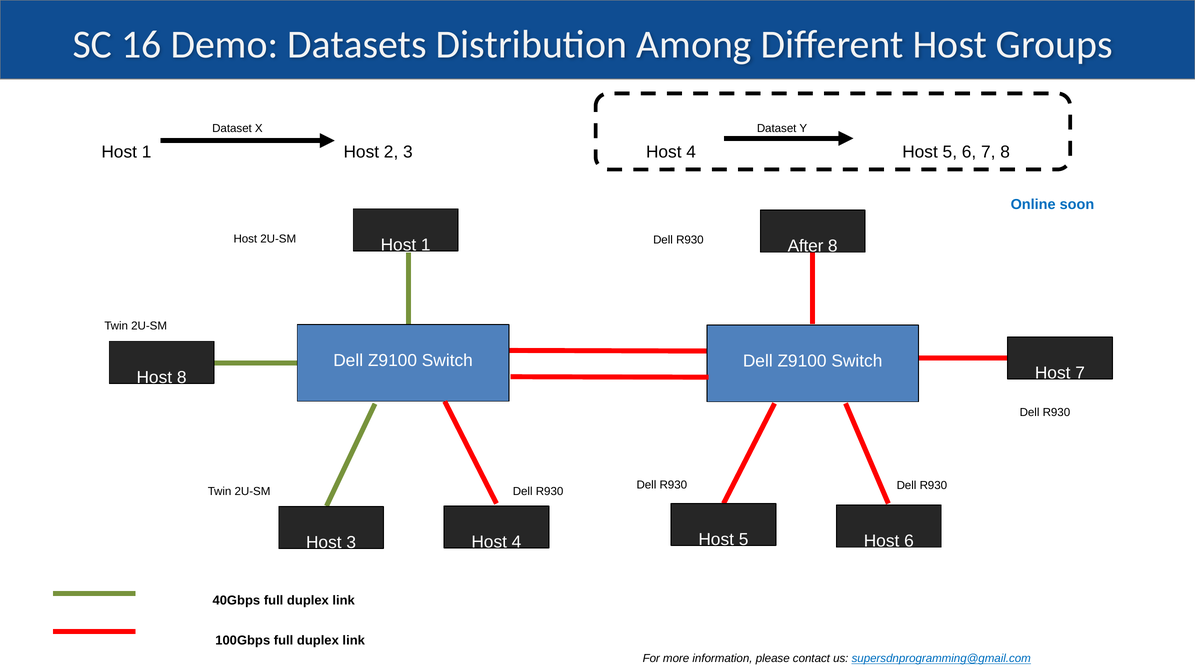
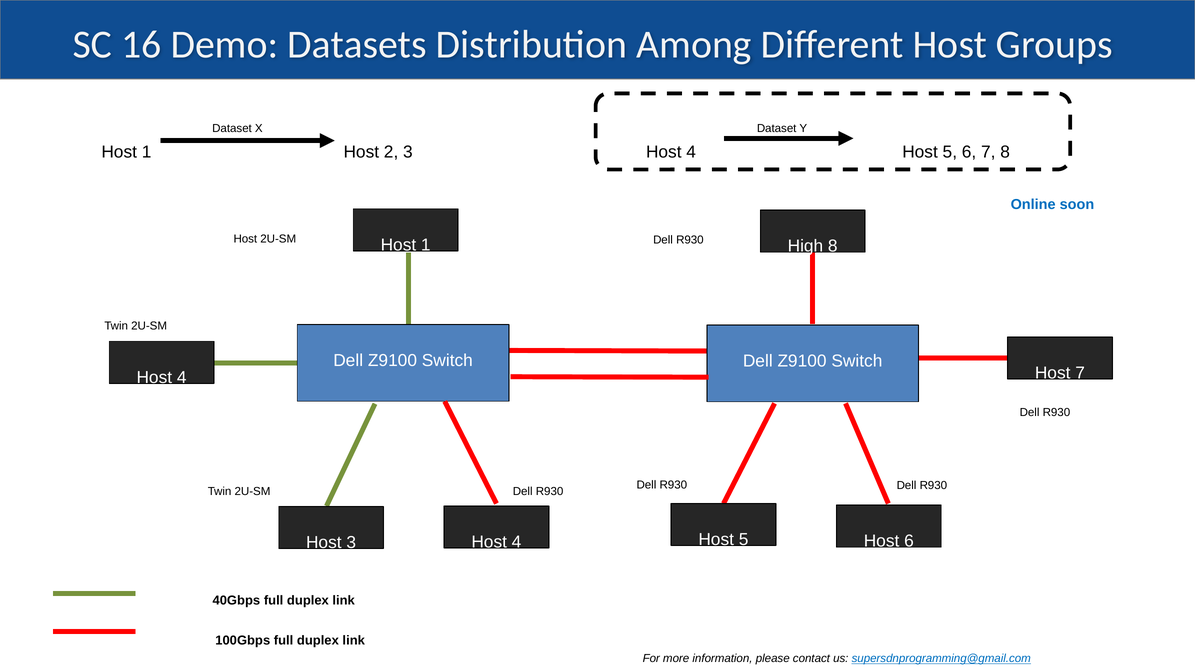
After: After -> High (805, 246)
8: 8 -> 4 (182, 378)
